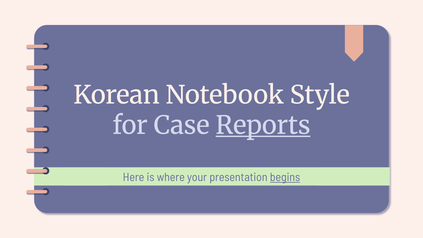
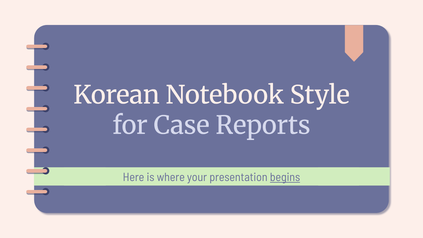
Reports underline: present -> none (263, 126)
